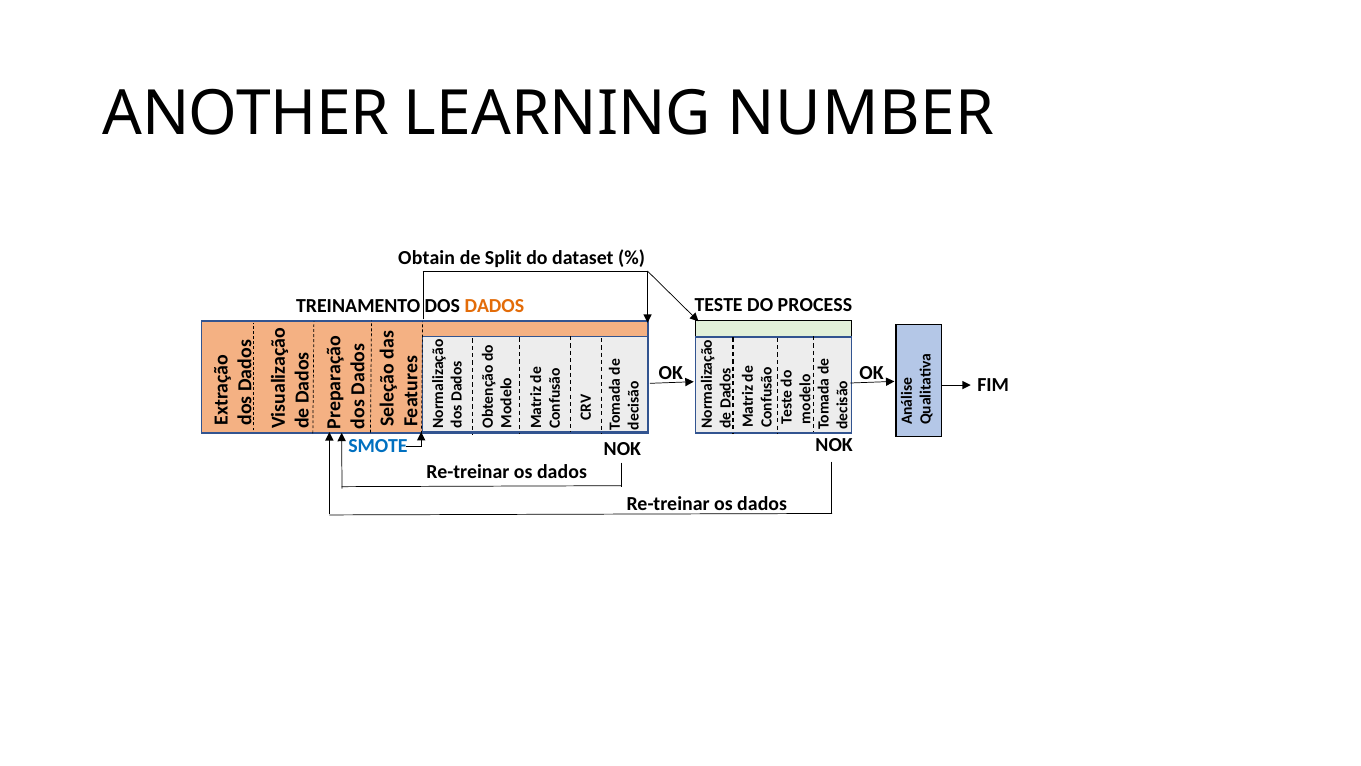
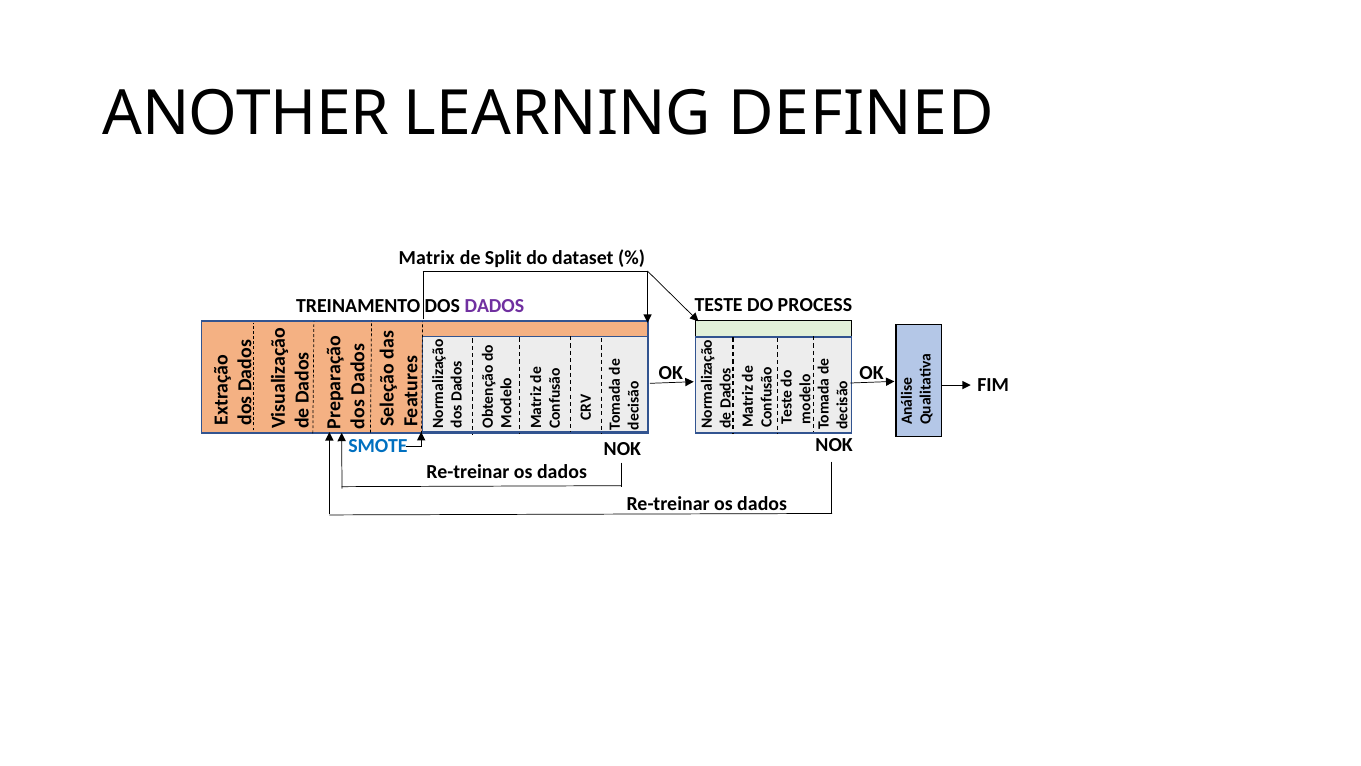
NUMBER: NUMBER -> DEFINED (861, 114)
Obtain: Obtain -> Matrix (427, 258)
DADOS colour: orange -> purple (494, 306)
